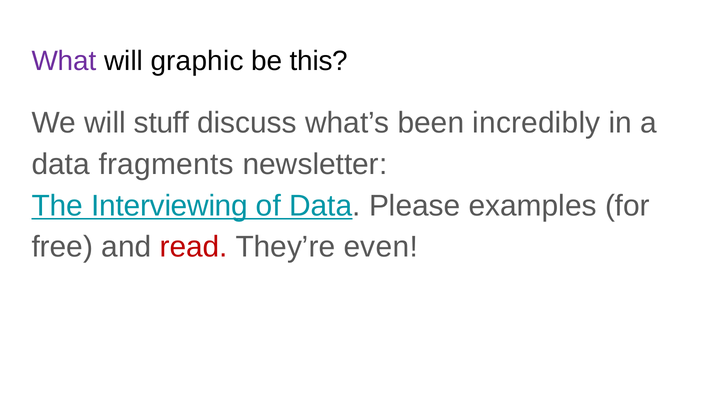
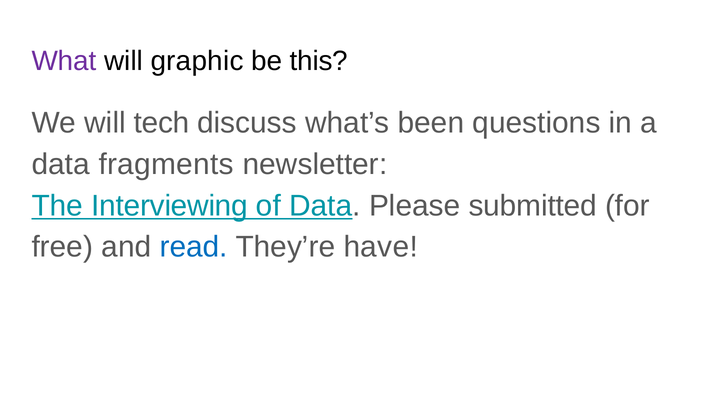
stuff: stuff -> tech (162, 123)
incredibly: incredibly -> questions (536, 123)
examples: examples -> submitted (533, 206)
read colour: red -> blue (194, 247)
even: even -> have (381, 247)
